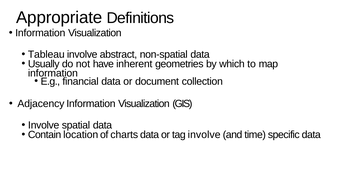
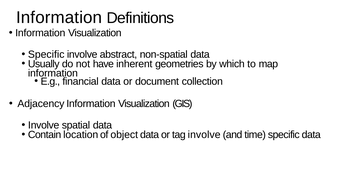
Appropriate: Appropriate -> Information (59, 17)
Tableau: Tableau -> Specific (46, 54)
charts: charts -> object (124, 134)
